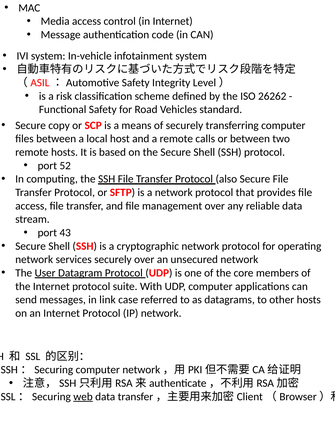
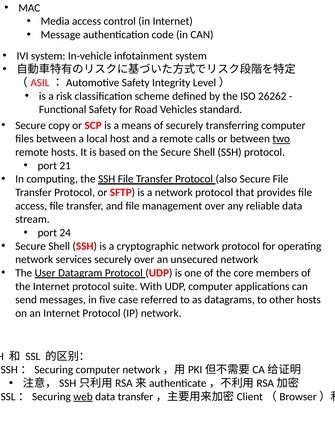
two underline: none -> present (281, 139)
52: 52 -> 21 (65, 166)
43: 43 -> 24 (65, 233)
link: link -> five (107, 300)
